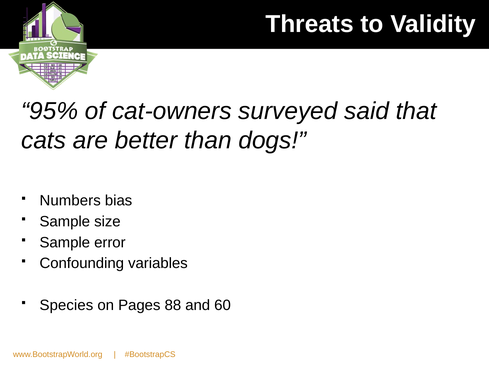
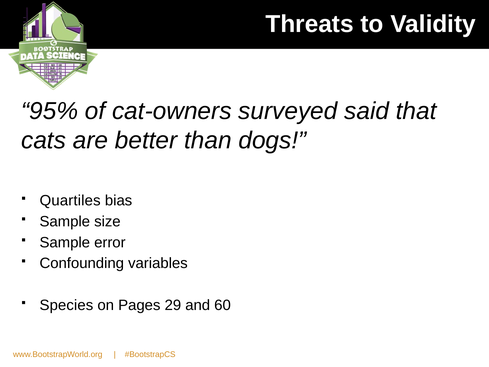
Numbers: Numbers -> Quartiles (70, 200)
88: 88 -> 29 (173, 305)
